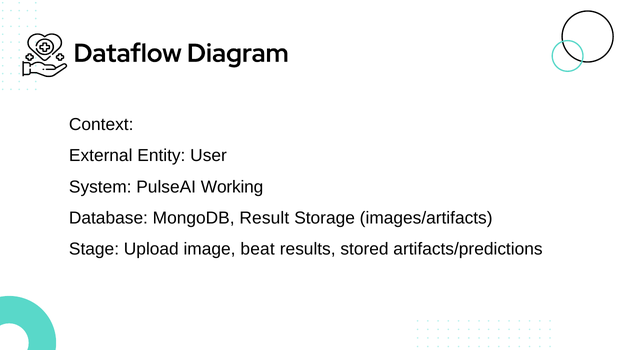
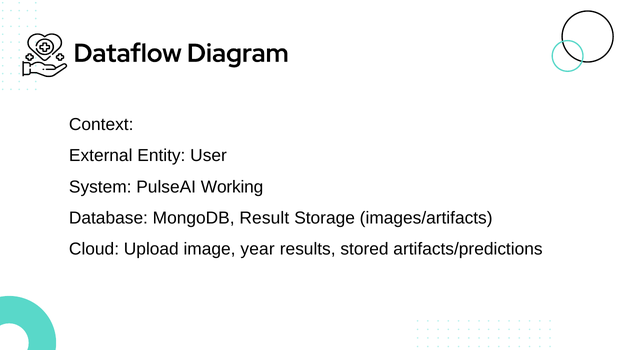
Stage: Stage -> Cloud (94, 249)
beat: beat -> year (258, 249)
